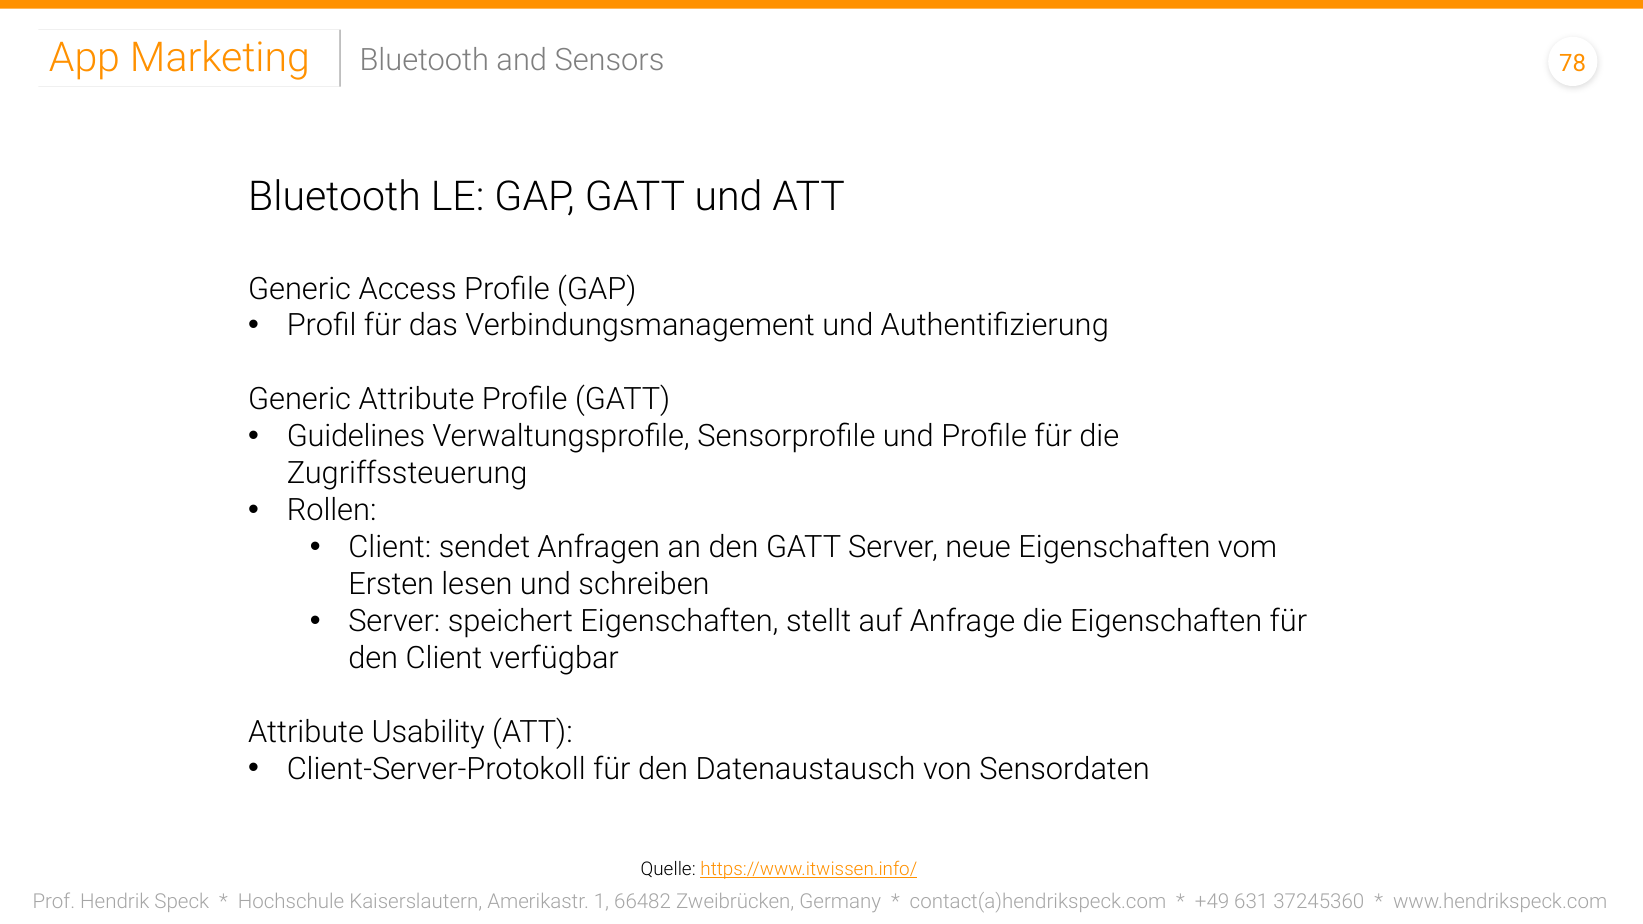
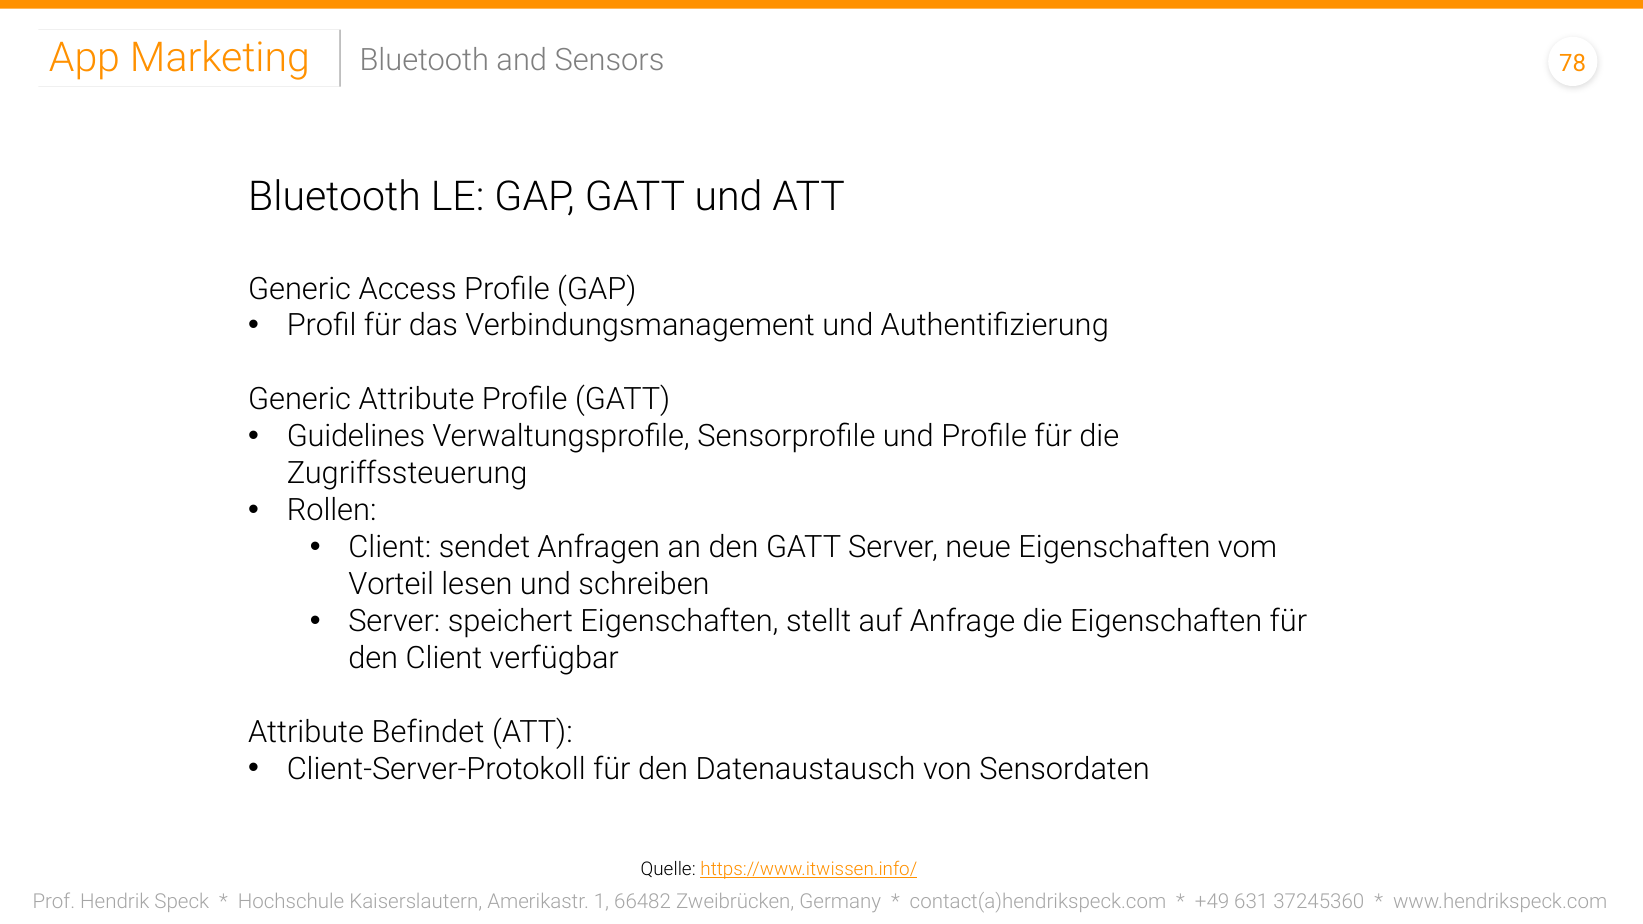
Ersten: Ersten -> Vorteil (391, 585)
Usability: Usability -> Befindet (428, 733)
